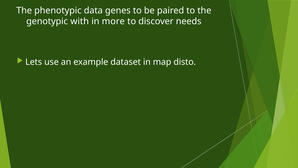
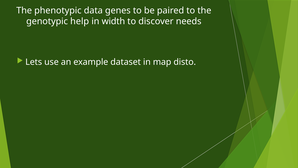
with: with -> help (80, 21)
more: more -> width (113, 21)
